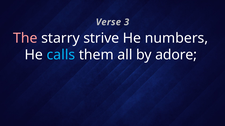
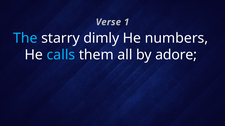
3: 3 -> 1 (127, 22)
The colour: pink -> light blue (25, 38)
strive: strive -> dimly (101, 38)
